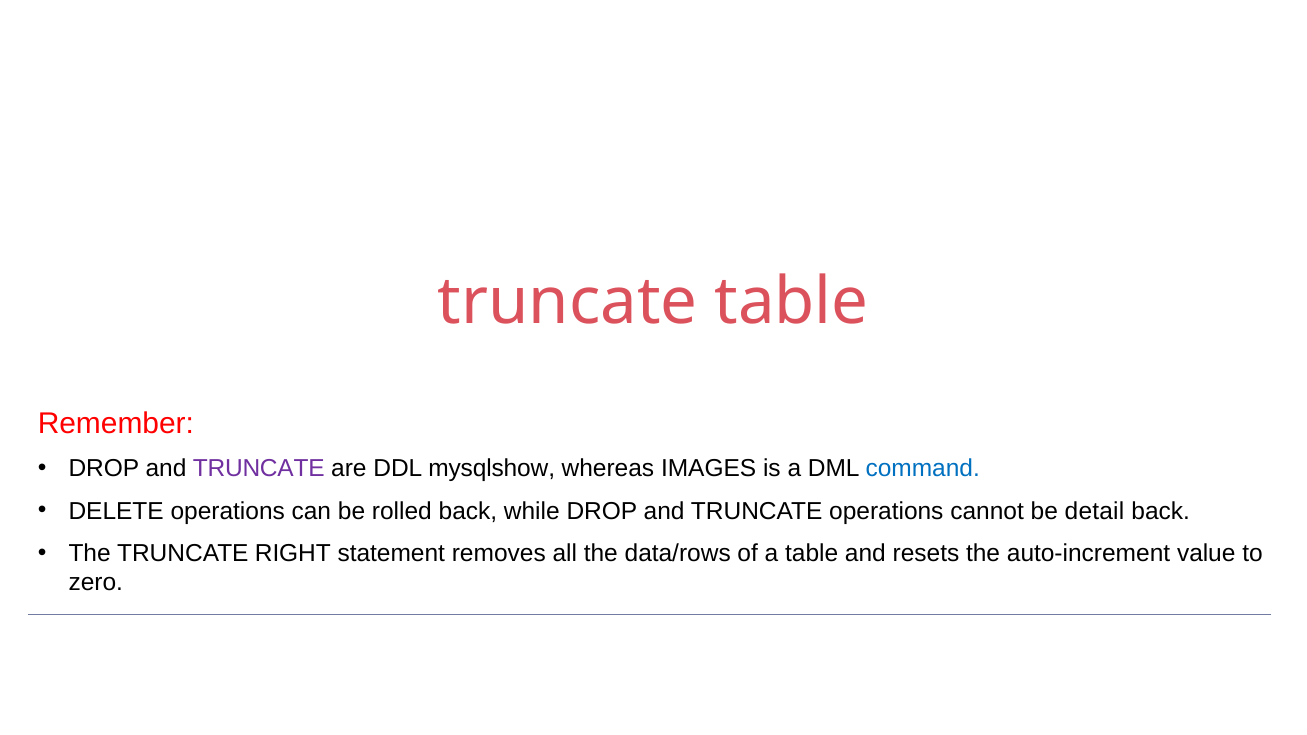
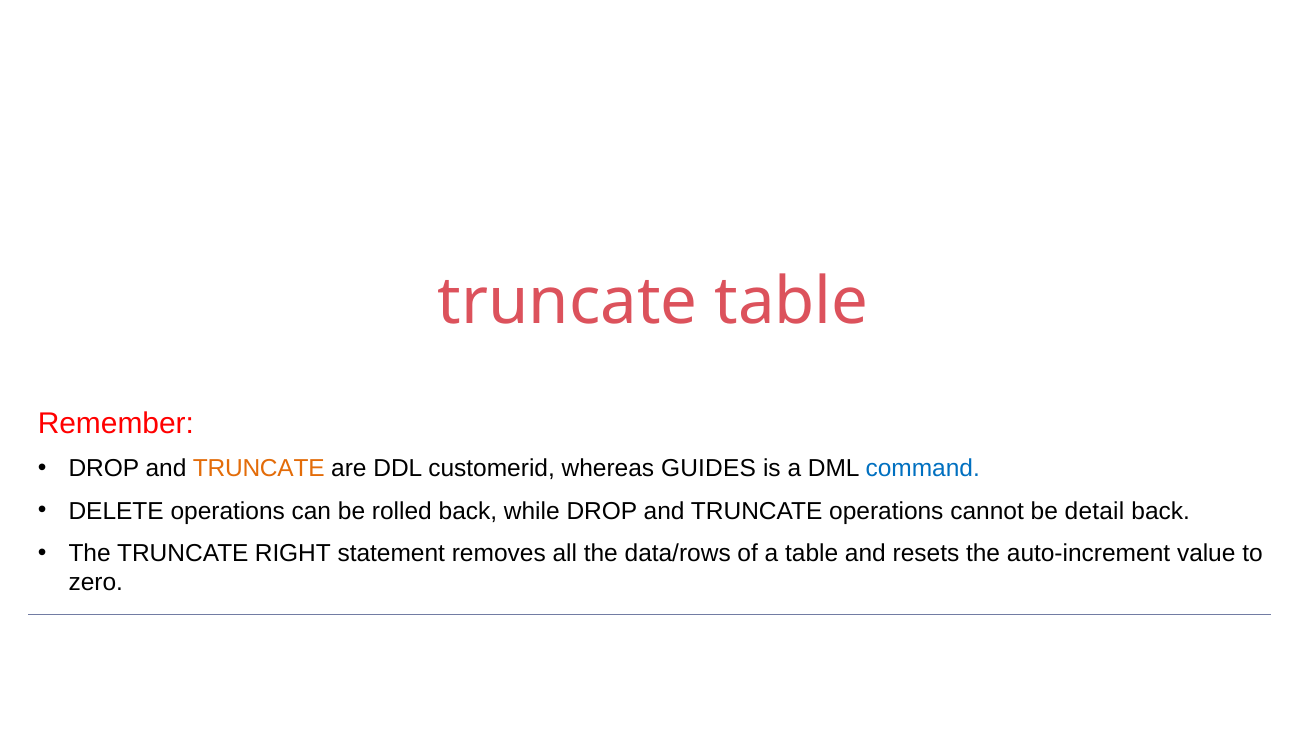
TRUNCATE colour: purple -> orange (259, 469)
mysqlshow: mysqlshow -> customerid (492, 469)
IMAGES: IMAGES -> GUIDES (709, 469)
